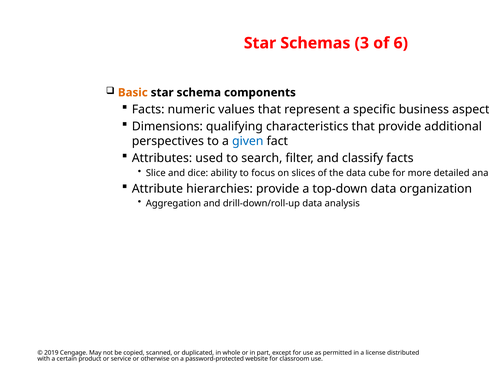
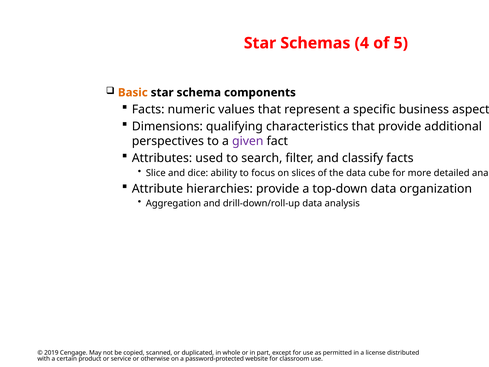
3: 3 -> 4 (362, 43)
6: 6 -> 5 (401, 43)
given colour: blue -> purple (248, 141)
